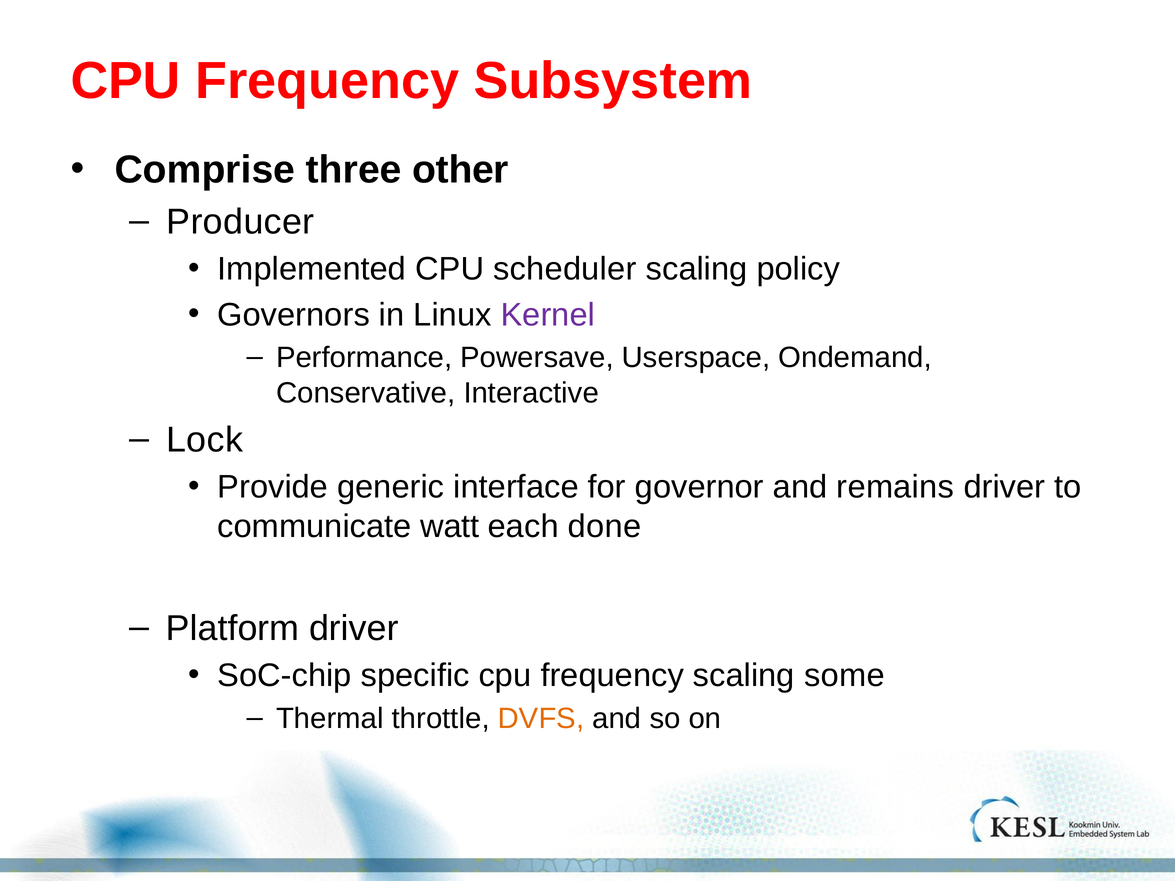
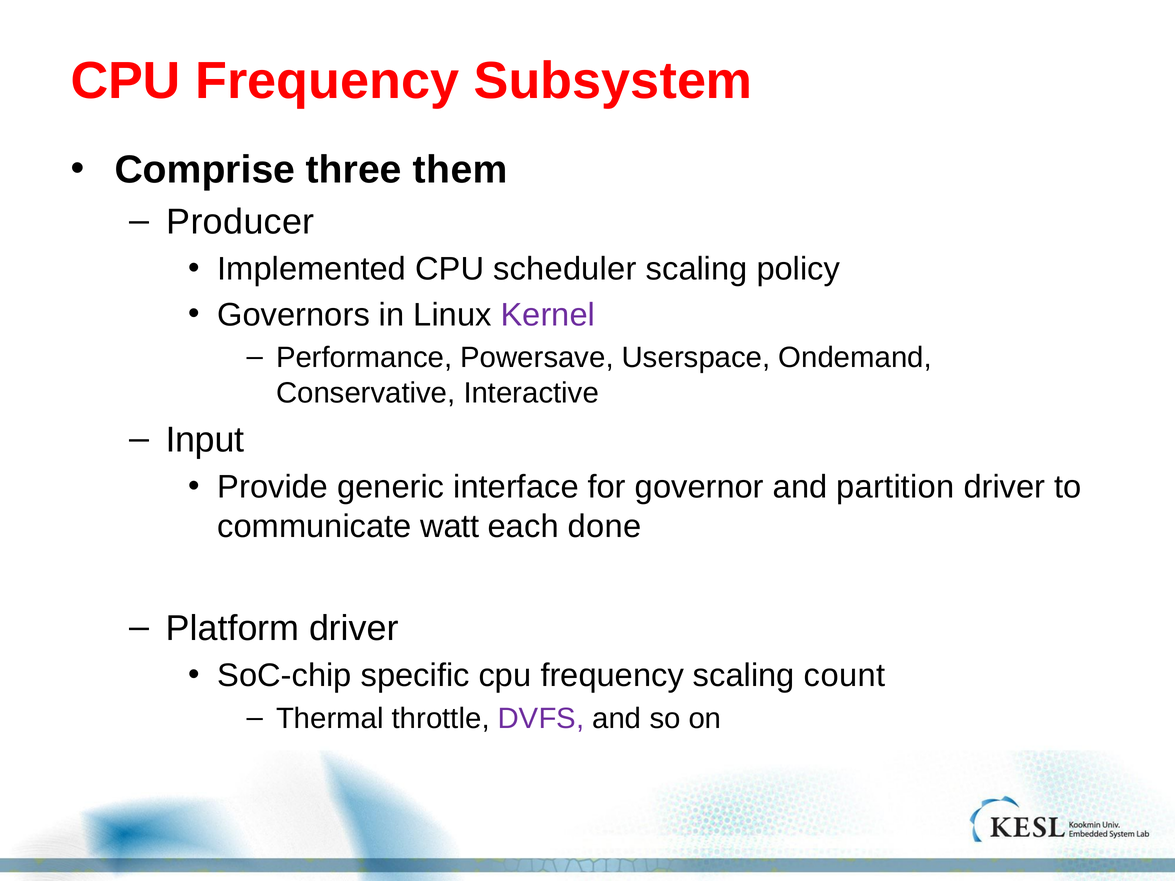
other: other -> them (460, 170)
Lock: Lock -> Input (205, 440)
remains: remains -> partition (895, 487)
some: some -> count (845, 676)
DVFS colour: orange -> purple (541, 719)
